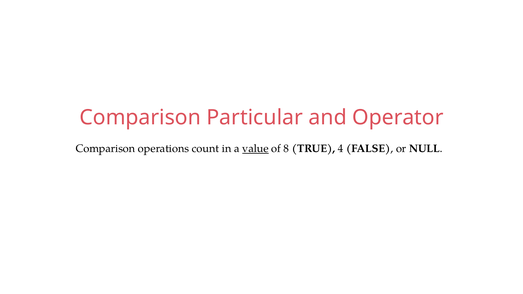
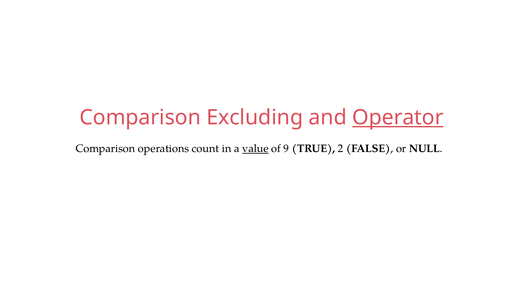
Particular: Particular -> Excluding (255, 117)
Operator underline: none -> present (398, 117)
8: 8 -> 9 (286, 149)
4: 4 -> 2 (341, 149)
